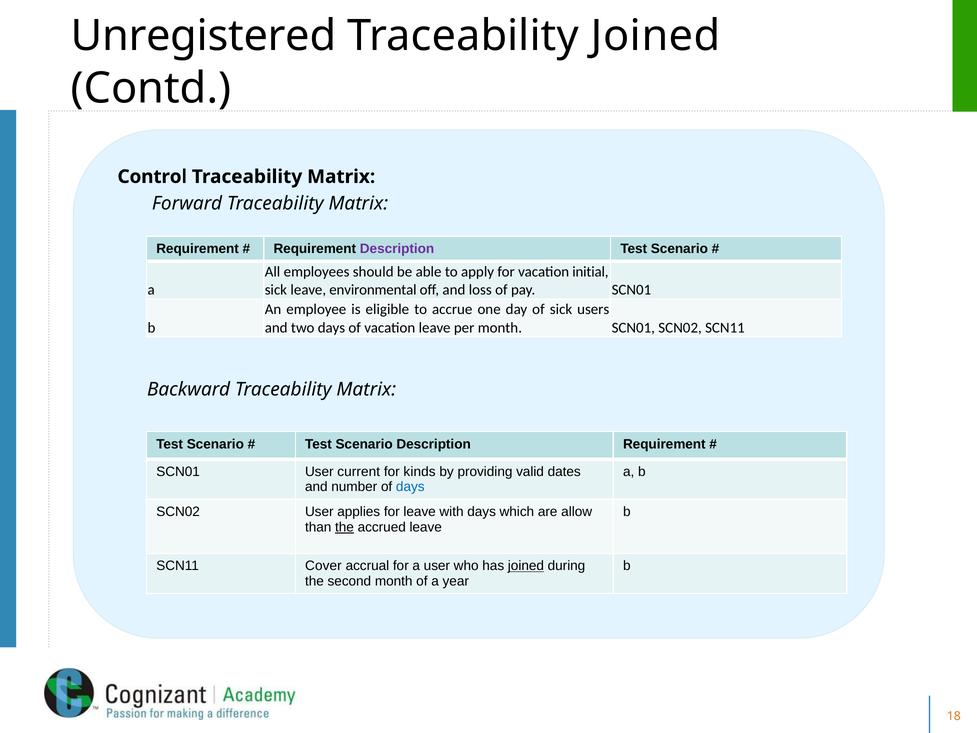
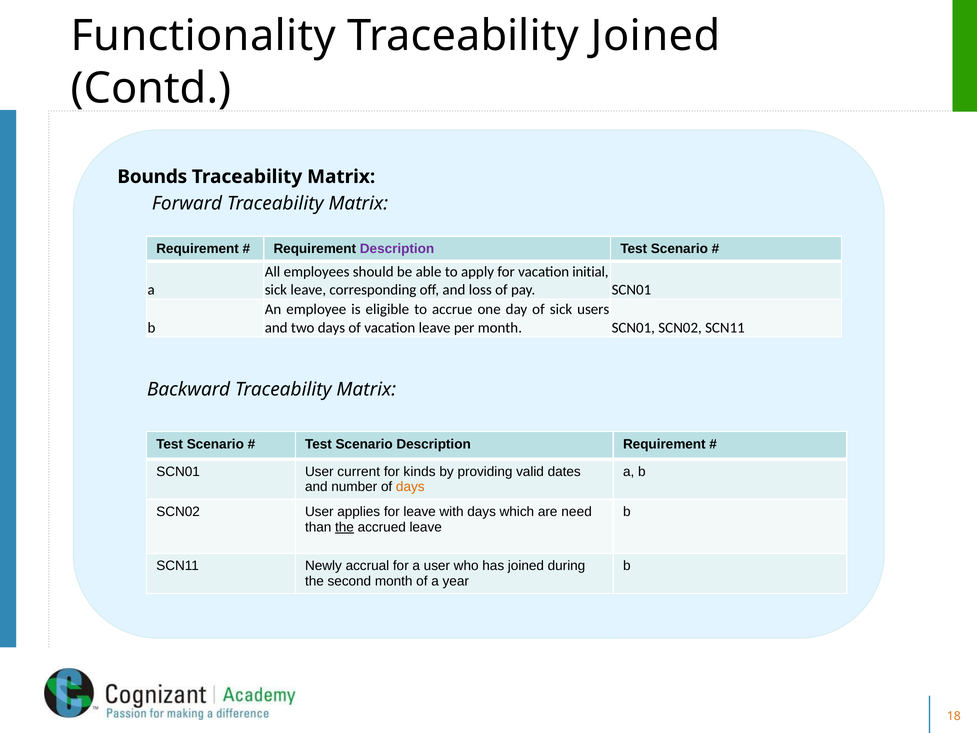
Unregistered: Unregistered -> Functionality (203, 36)
Control: Control -> Bounds (152, 177)
environmental: environmental -> corresponding (373, 290)
days colour: blue -> orange (410, 487)
allow: allow -> need (577, 512)
Cover: Cover -> Newly (323, 566)
joined underline: present -> none (526, 566)
